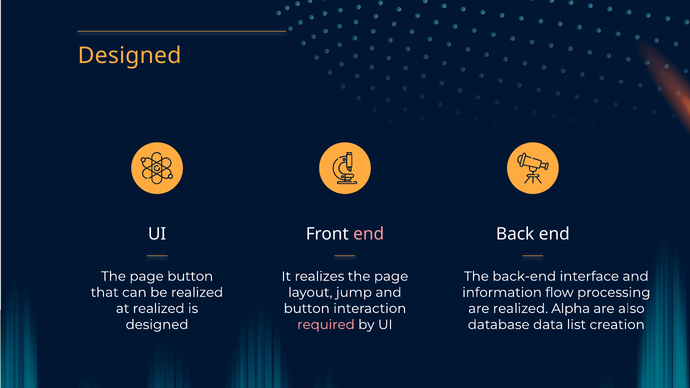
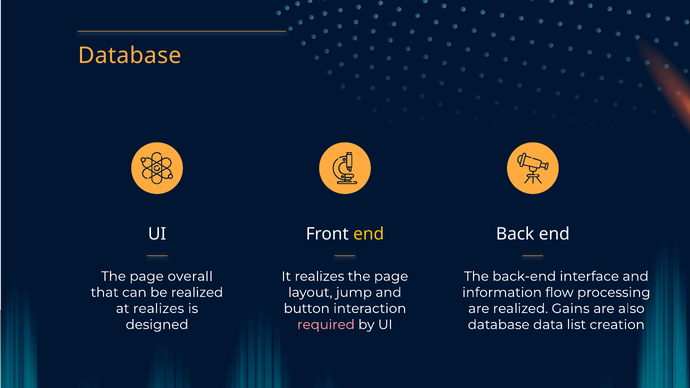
Designed: Designed -> Database (130, 56)
end colour: pink -> yellow (369, 234)
page button: button -> overall (190, 276)
at realized: realized -> realizes (159, 309)
Alpha: Alpha -> Gains (571, 309)
